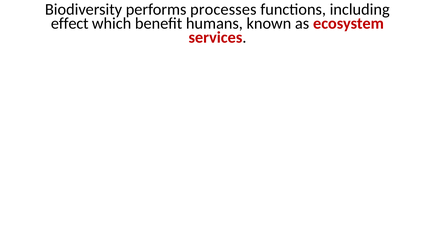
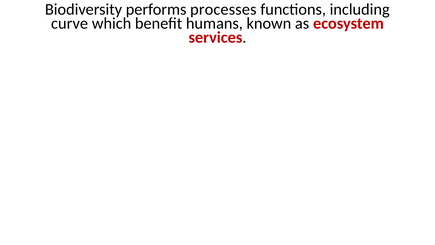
effect: effect -> curve (70, 23)
